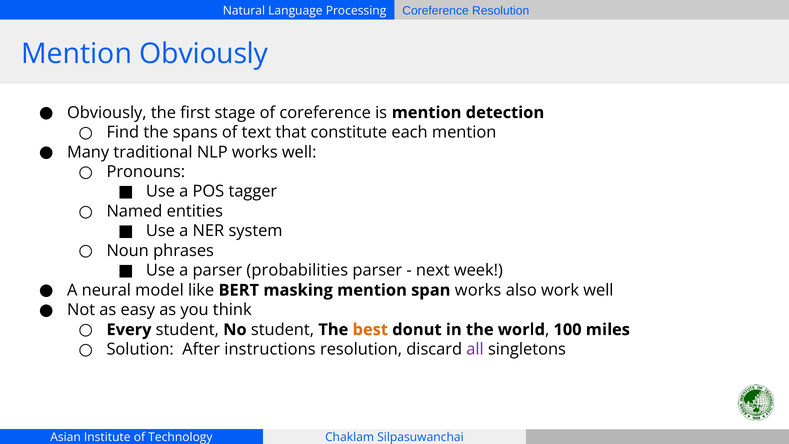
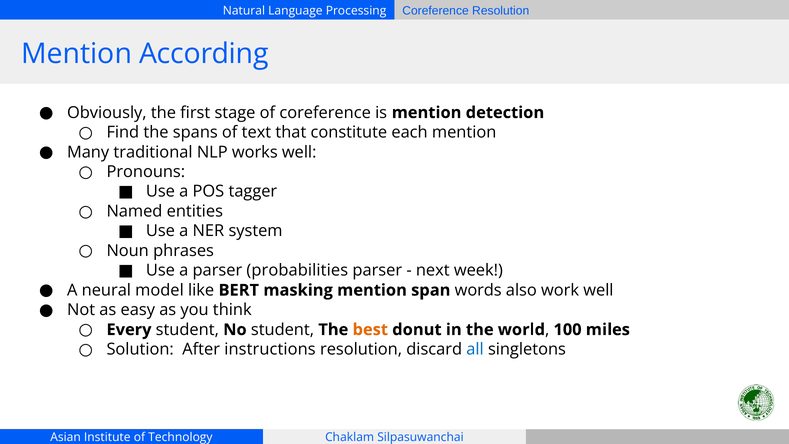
Mention Obviously: Obviously -> According (204, 54)
span works: works -> words (478, 290)
all colour: purple -> blue (475, 349)
